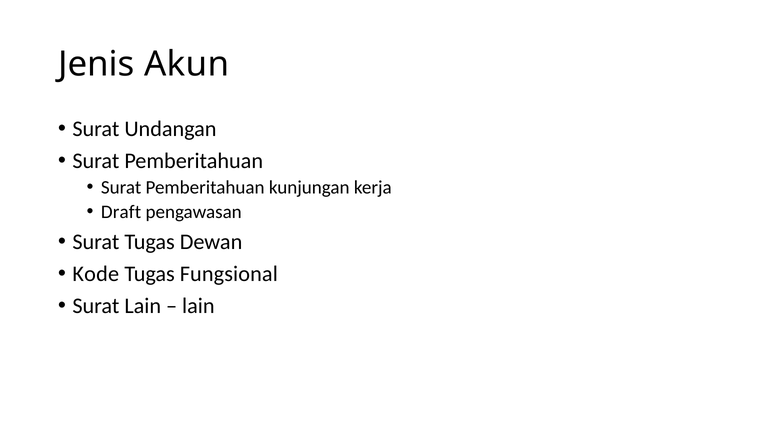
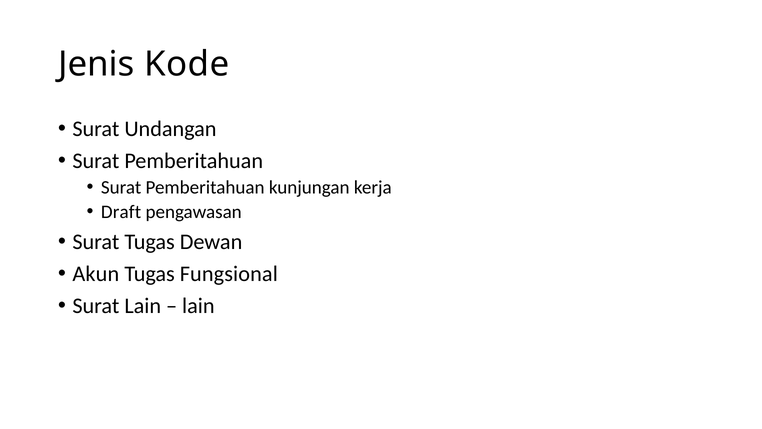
Akun: Akun -> Kode (187, 64)
Kode: Kode -> Akun (96, 274)
